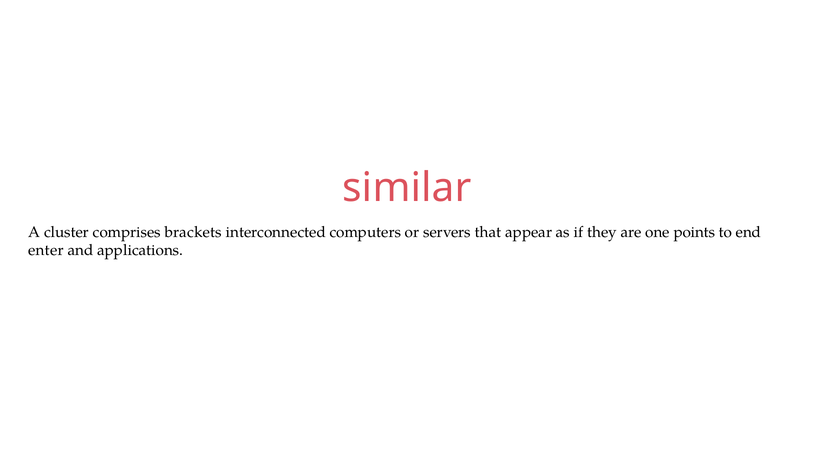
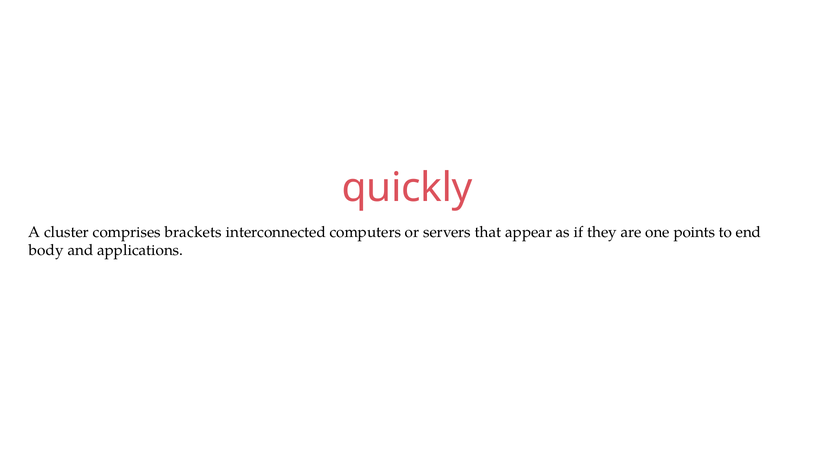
similar: similar -> quickly (407, 188)
enter: enter -> body (46, 250)
